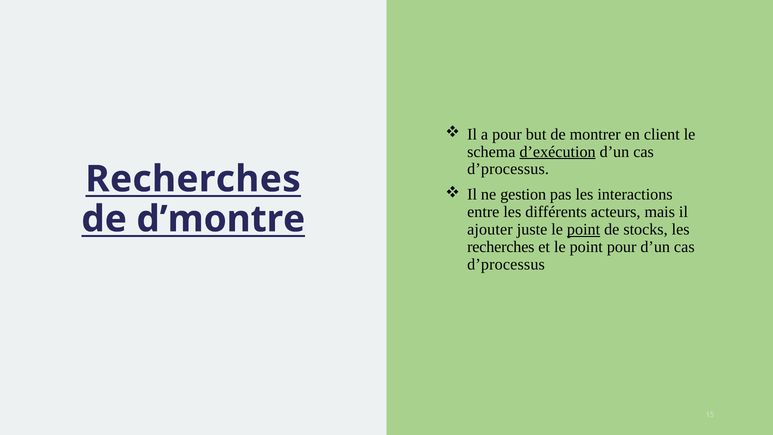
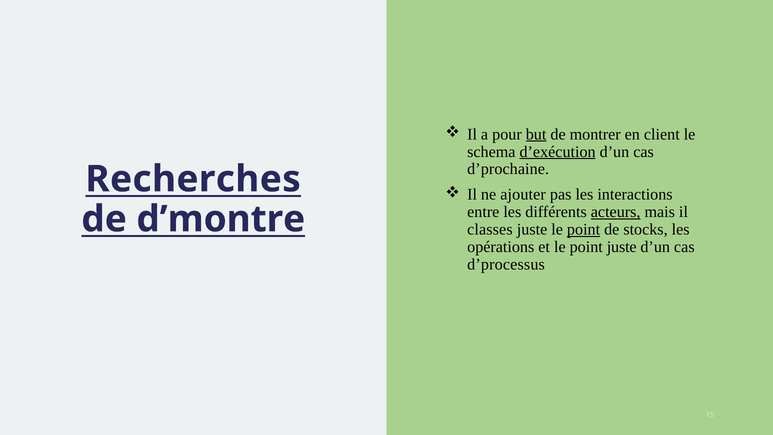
but underline: none -> present (536, 134)
d’processus: d’processus -> d’prochaine (508, 169)
gestion: gestion -> ajouter (523, 195)
acteurs underline: none -> present (616, 212)
ajouter: ajouter -> classes (490, 229)
recherches: recherches -> opérations (501, 247)
point pour: pour -> juste (622, 247)
